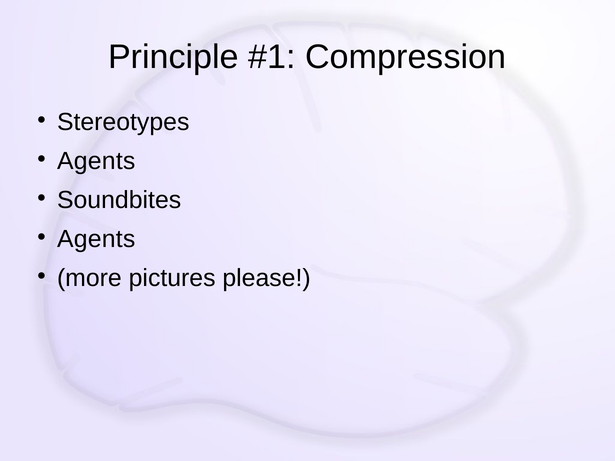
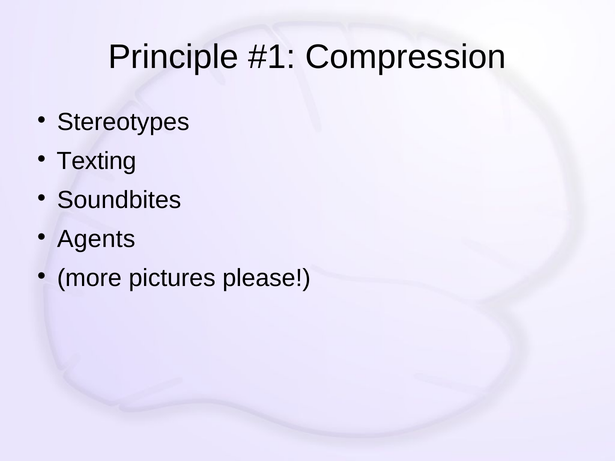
Agents: Agents -> Texting (96, 161)
